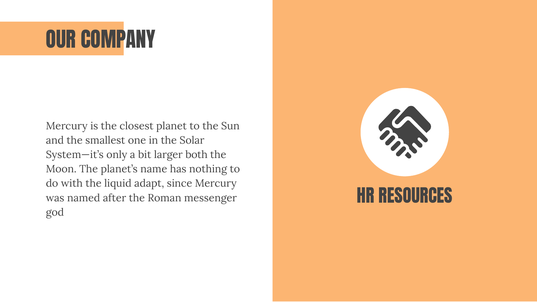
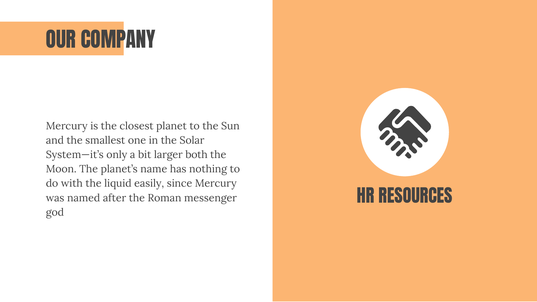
adapt: adapt -> easily (149, 184)
